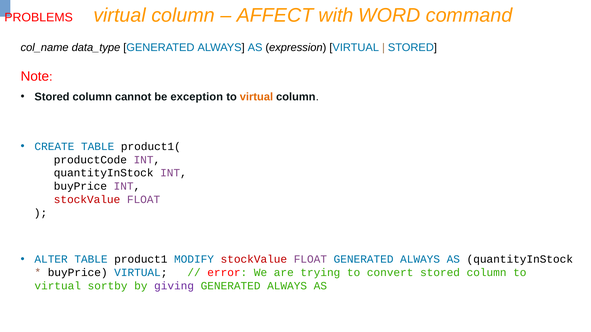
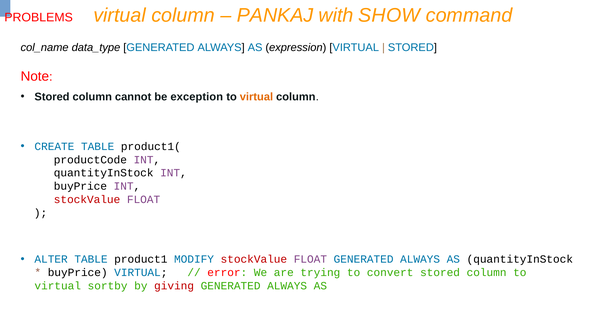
AFFECT: AFFECT -> PANKAJ (275, 15)
WORD: WORD -> SHOW (389, 15)
giving colour: purple -> red (174, 286)
